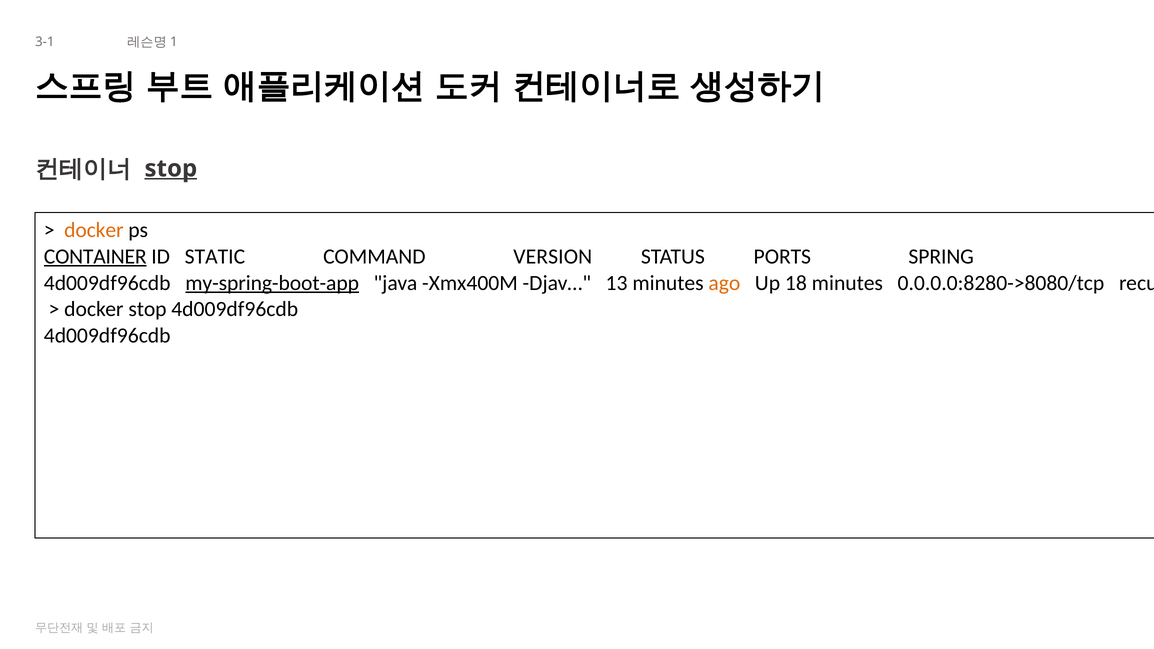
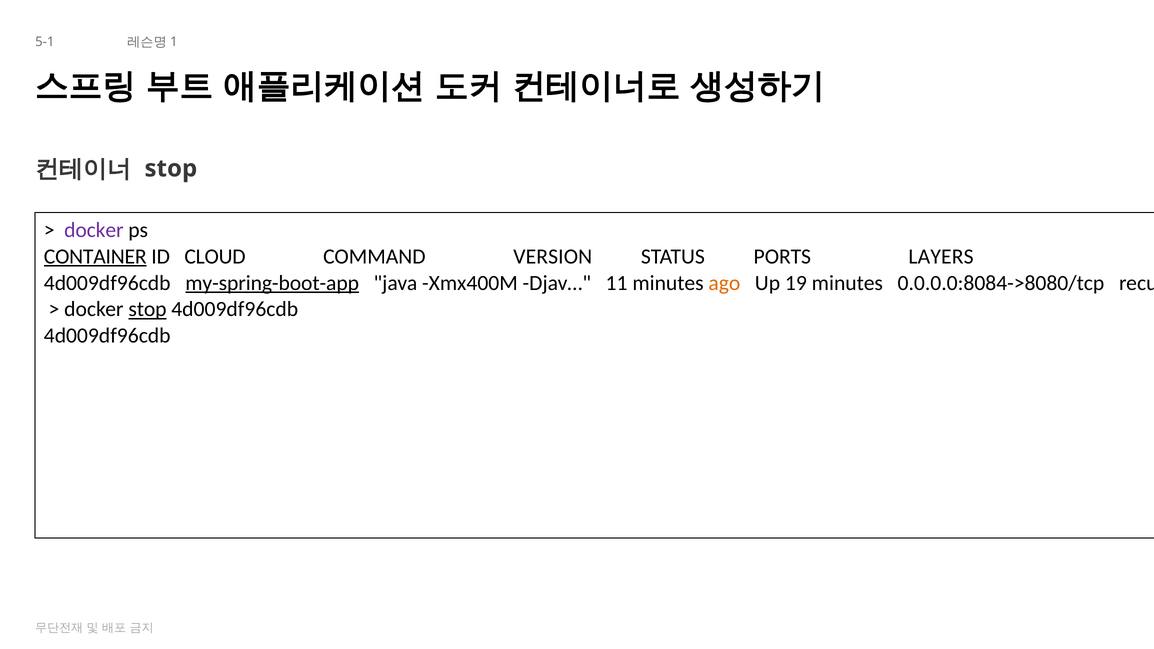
3-1: 3-1 -> 5-1 (45, 42)
stop underline: present -> none (171, 169)
docker colour: orange -> purple (94, 230)
STATIC: STATIC -> CLOUD (215, 257)
SPRING: SPRING -> LAYERS (941, 257)
13: 13 -> 11 (617, 283)
18: 18 -> 19 (796, 283)
0.0.0.0:8280->8080/tcp: 0.0.0.0:8280->8080/tcp -> 0.0.0.0:8084->8080/tcp (1001, 283)
stop underline: none -> present (147, 309)
